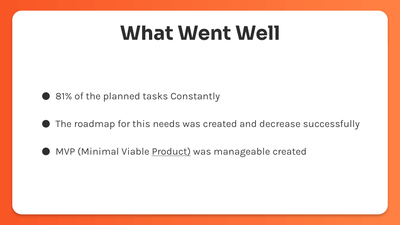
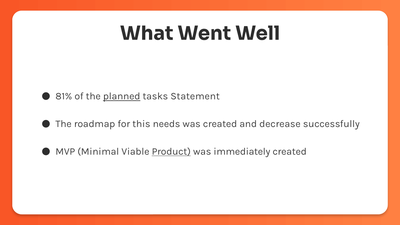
planned underline: none -> present (122, 96)
Constantly: Constantly -> Statement (195, 96)
manageable: manageable -> immediately (242, 152)
